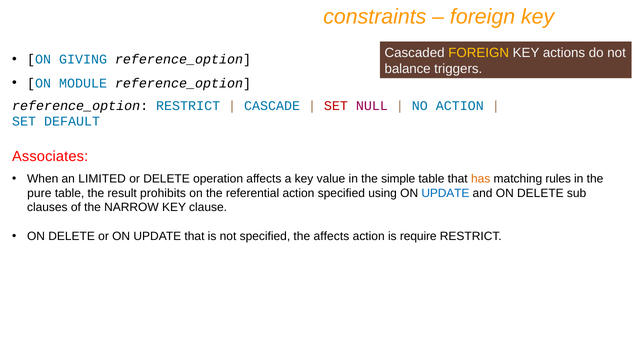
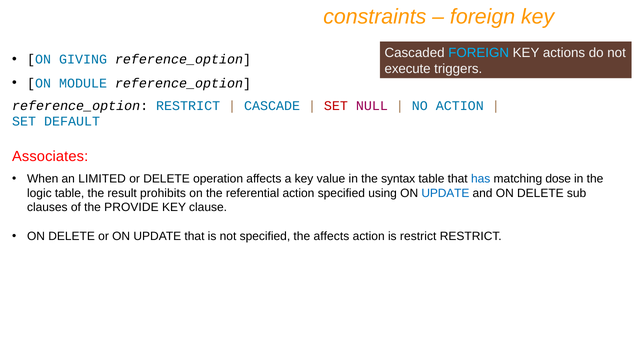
FOREIGN colour: yellow -> light blue (479, 53)
balance: balance -> execute (408, 69)
simple: simple -> syntax (398, 179)
has colour: orange -> blue (481, 179)
rules: rules -> dose (558, 179)
pure: pure -> logic (39, 193)
NARROW: NARROW -> PROVIDE (131, 208)
is require: require -> restrict (418, 236)
